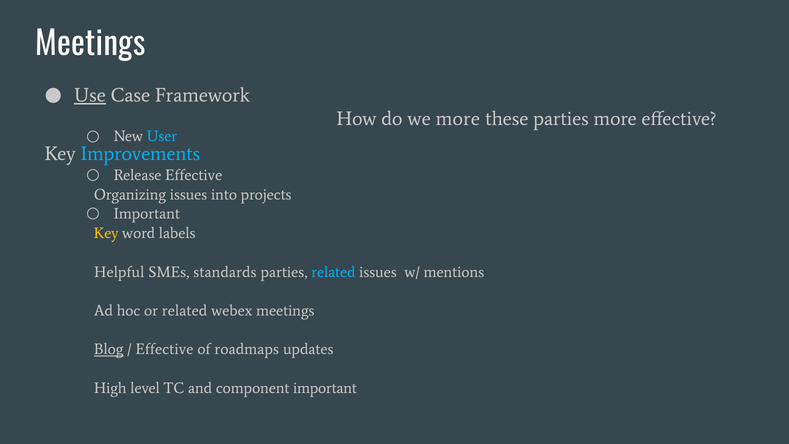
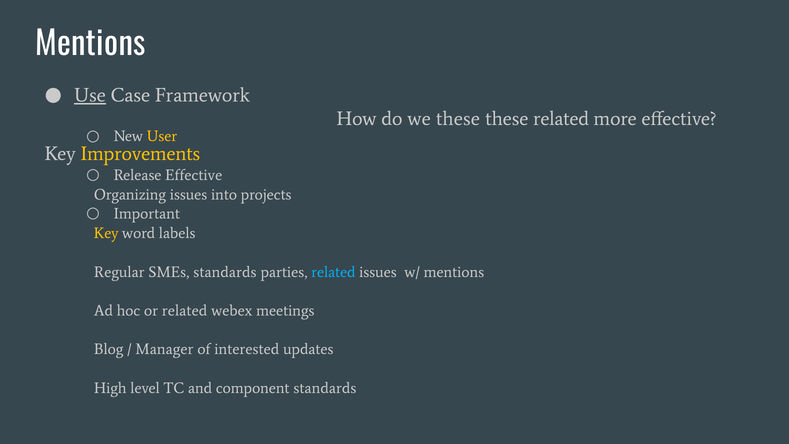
Meetings: Meetings -> Mentions (90, 44)
we more: more -> these (458, 119)
these parties: parties -> related (561, 119)
User colour: light blue -> yellow (162, 136)
Improvements colour: light blue -> yellow (140, 153)
Helpful: Helpful -> Regular (119, 272)
Blog underline: present -> none (109, 349)
Effective: Effective -> Manager (164, 349)
roadmaps: roadmaps -> interested (247, 349)
component important: important -> standards (325, 388)
